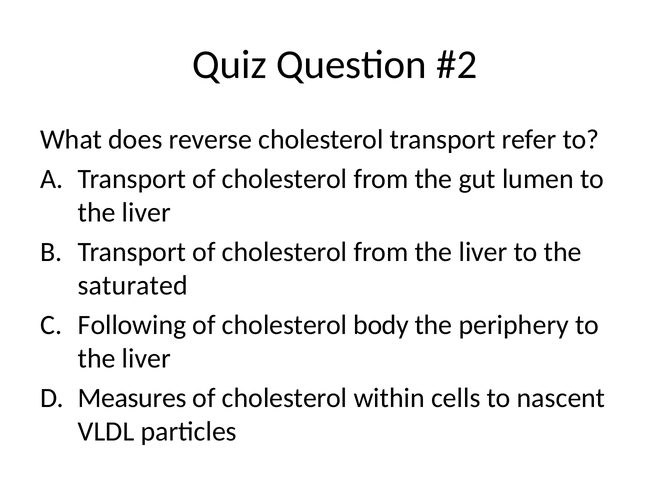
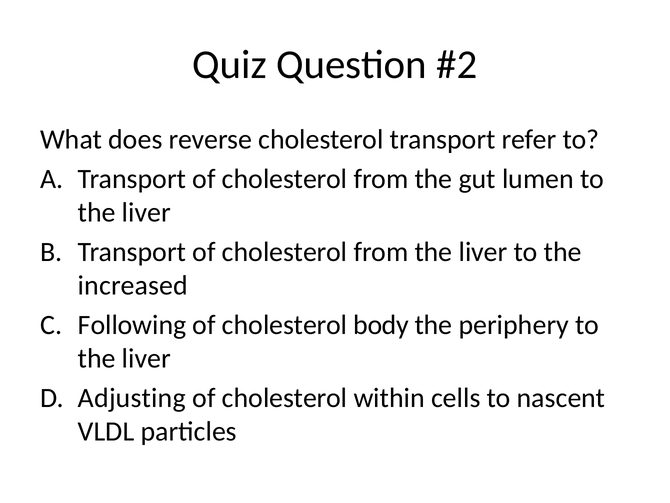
saturated: saturated -> increased (133, 285)
Measures: Measures -> Adjusting (132, 398)
